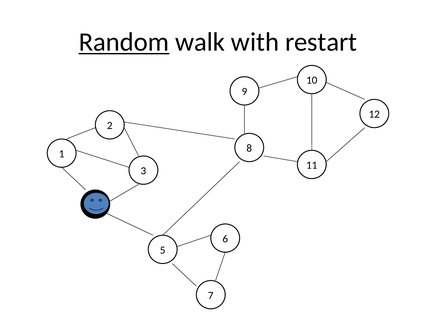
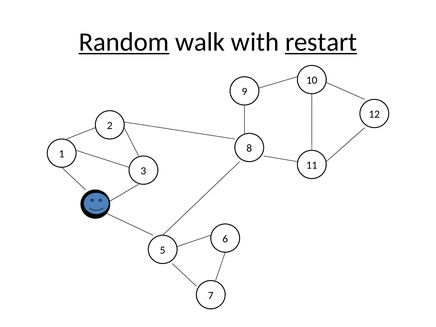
restart underline: none -> present (321, 42)
